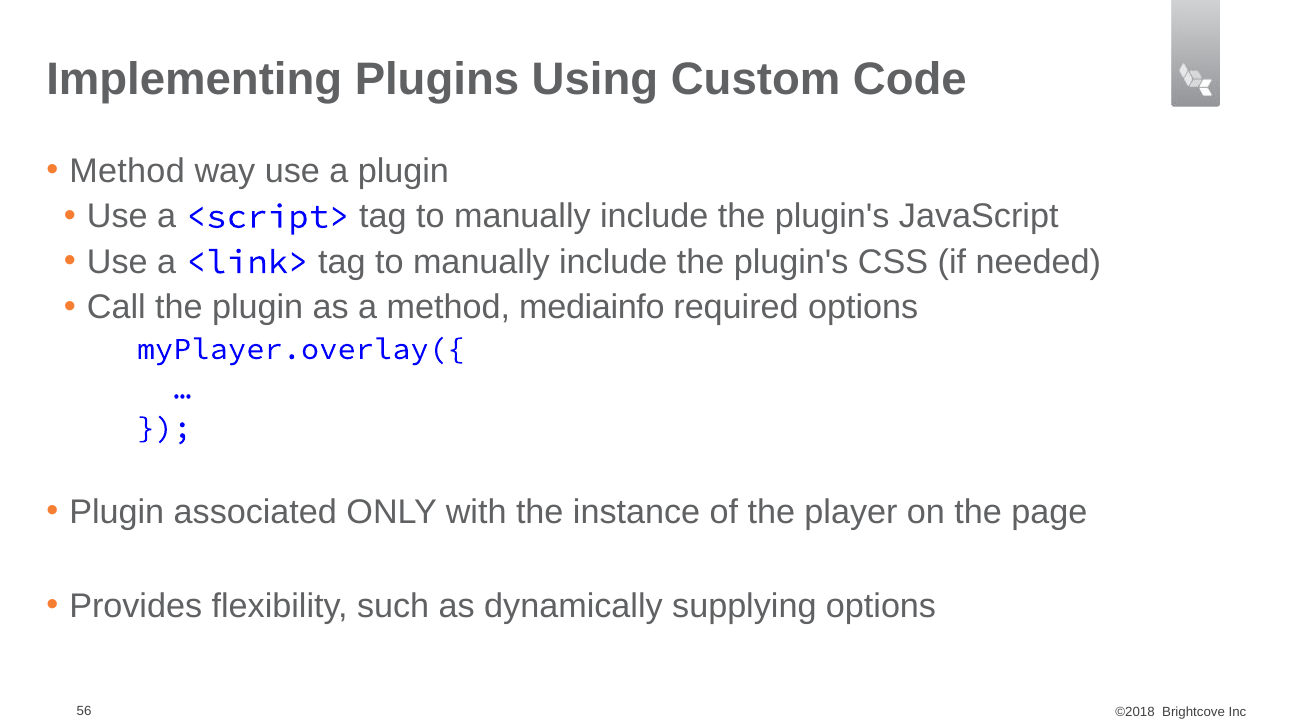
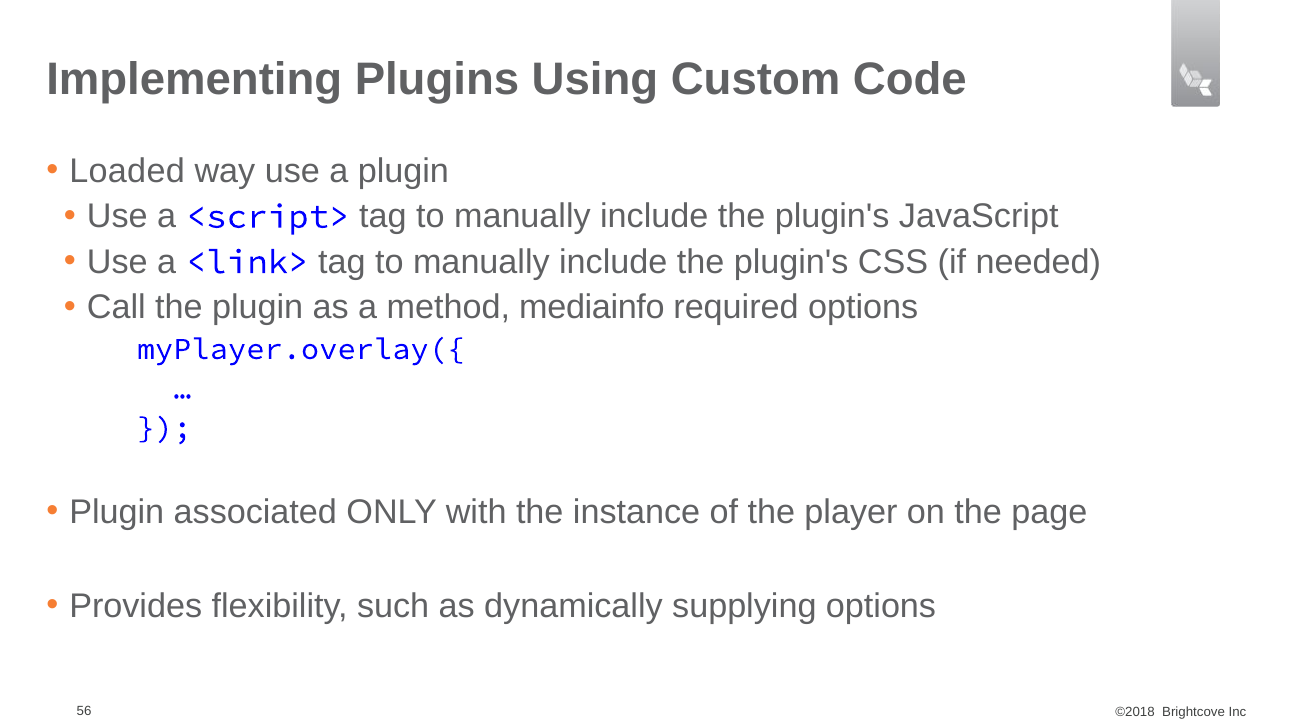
Method: Method -> Loaded (127, 172)
